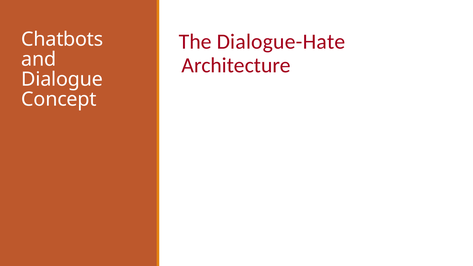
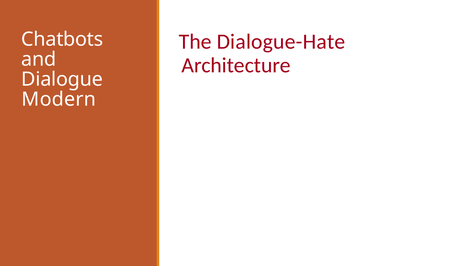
Concept: Concept -> Modern (59, 99)
